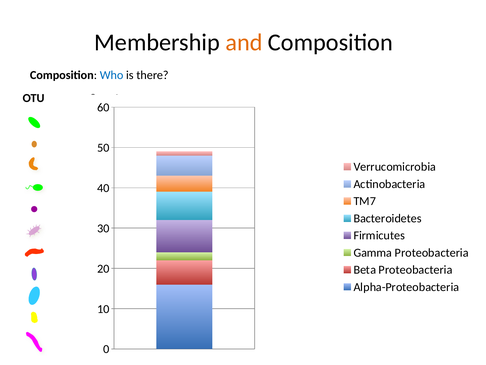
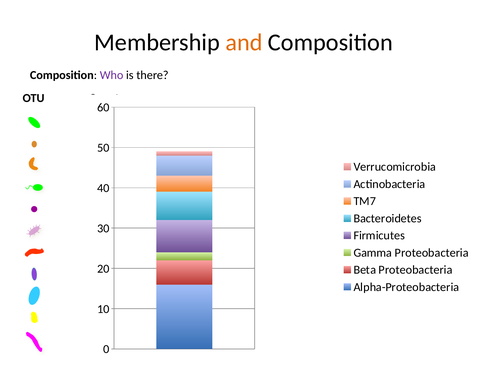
Who colour: blue -> purple (112, 75)
